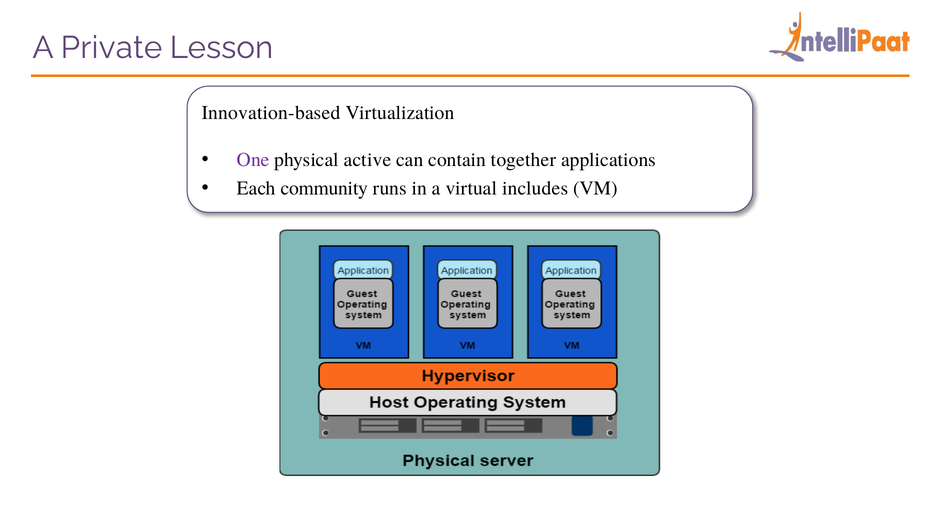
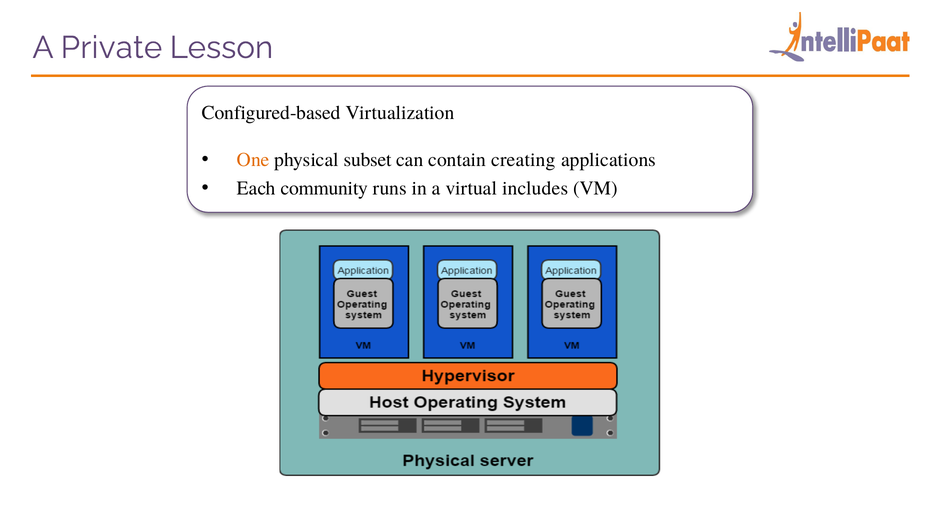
Innovation-based: Innovation-based -> Configured-based (271, 113)
One colour: purple -> orange (253, 160)
active: active -> subset (368, 160)
together: together -> creating (524, 160)
